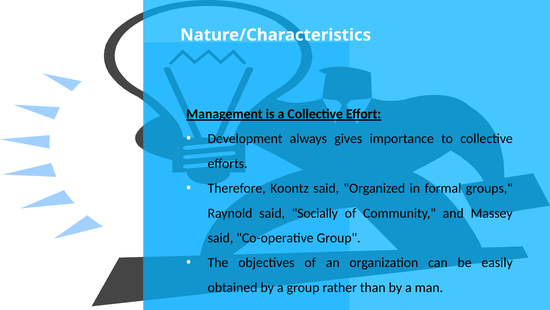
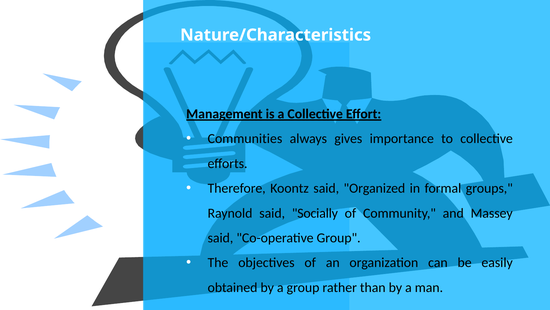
Development: Development -> Communities (245, 139)
